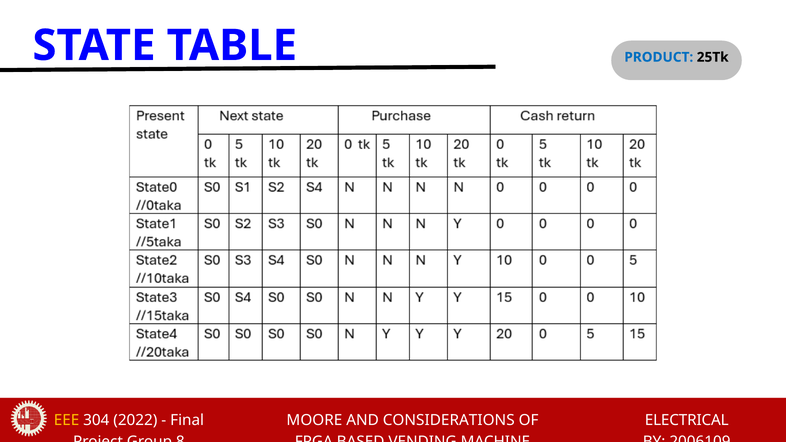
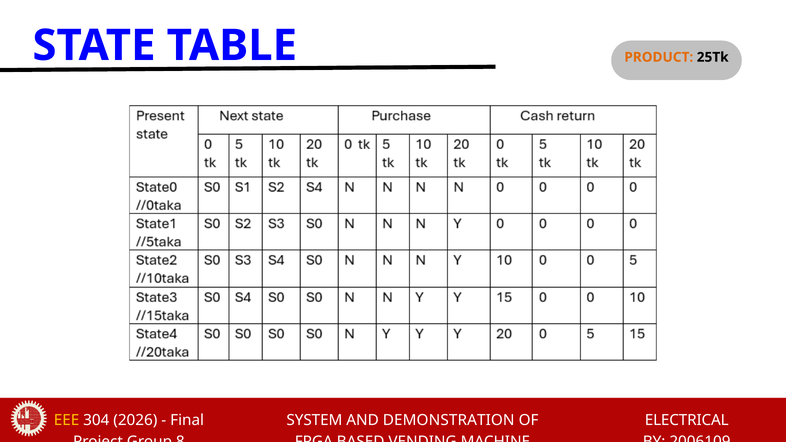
PRODUCT colour: blue -> orange (659, 57)
2022: 2022 -> 2026 (135, 420)
MOORE: MOORE -> SYSTEM (314, 420)
CONSIDERATIONS: CONSIDERATIONS -> DEMONSTRATION (449, 420)
